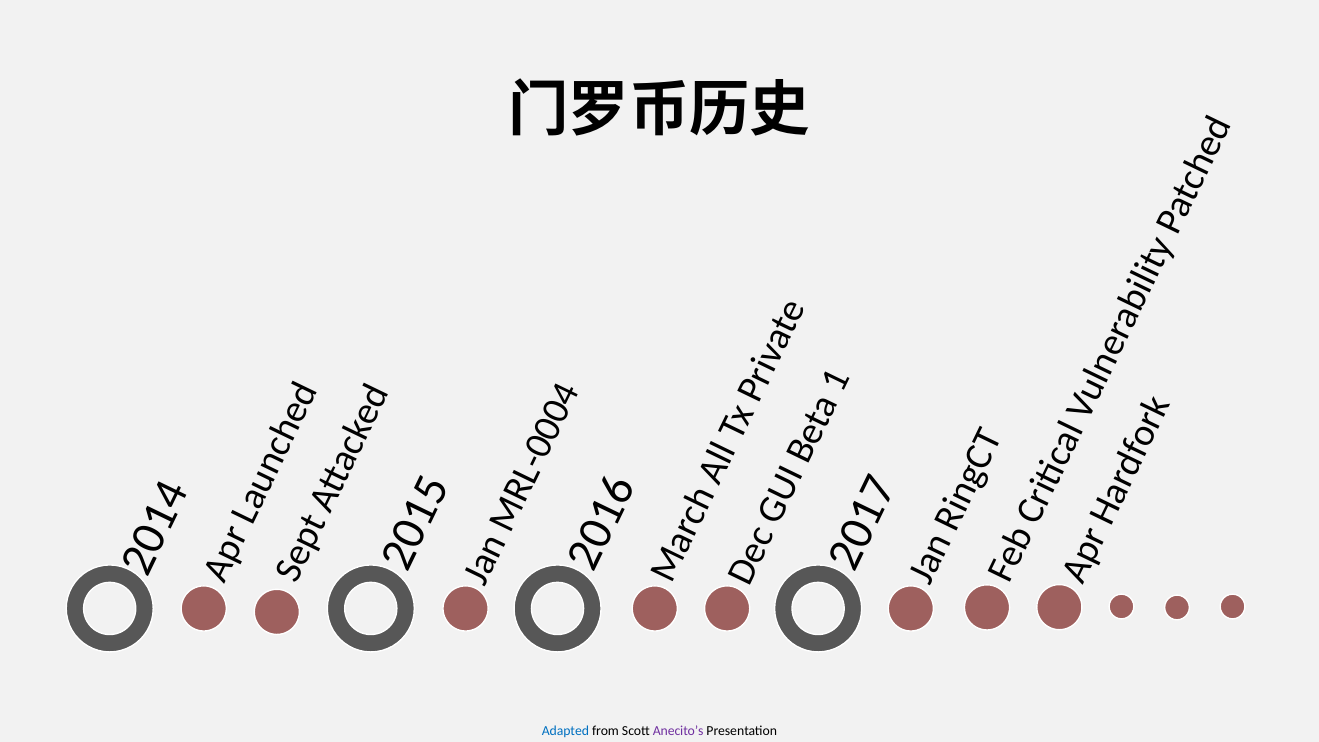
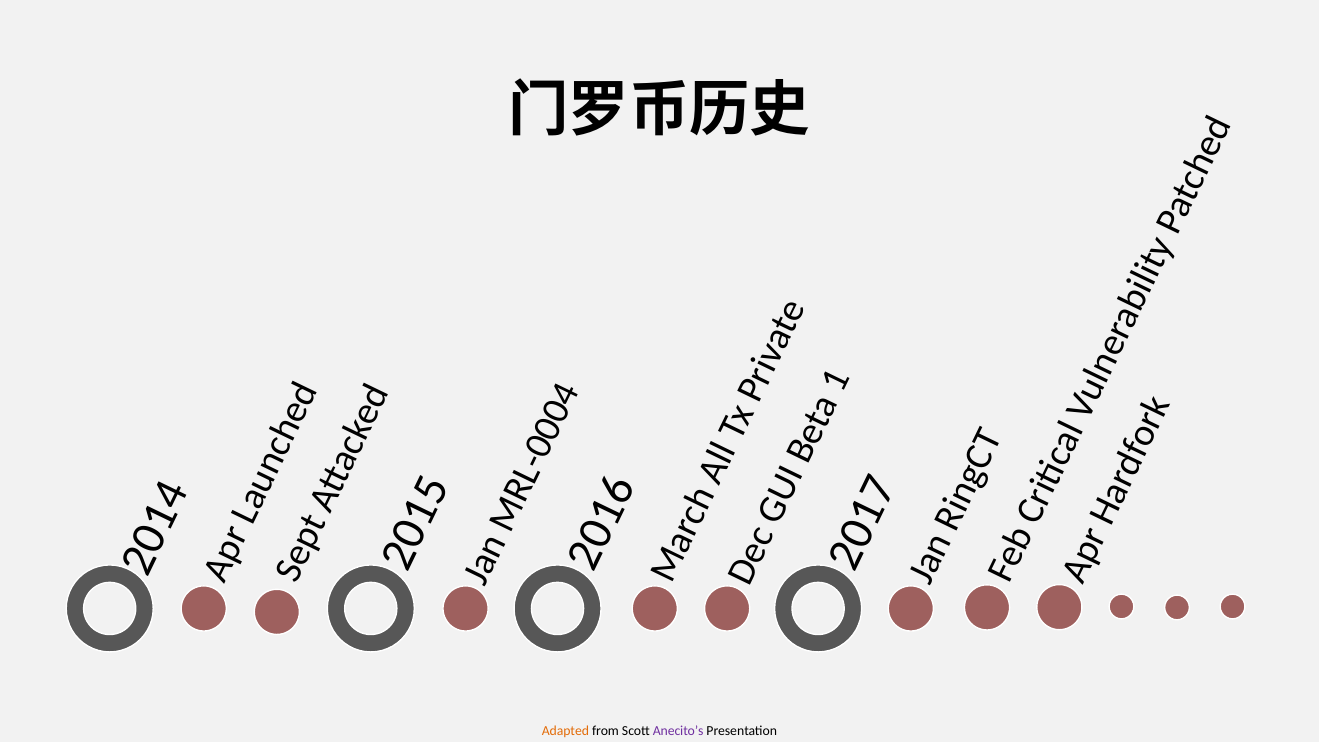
Adapted colour: blue -> orange (565, 731)
